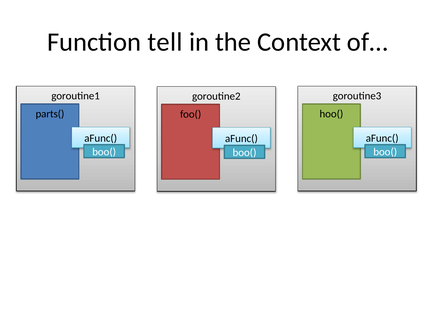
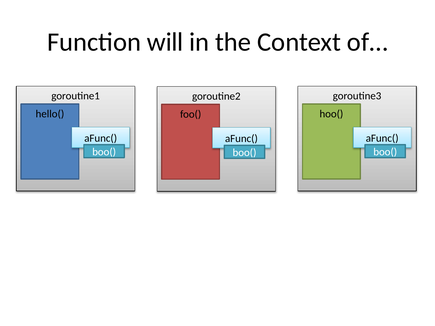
tell: tell -> will (165, 42)
parts(: parts( -> hello( (50, 114)
